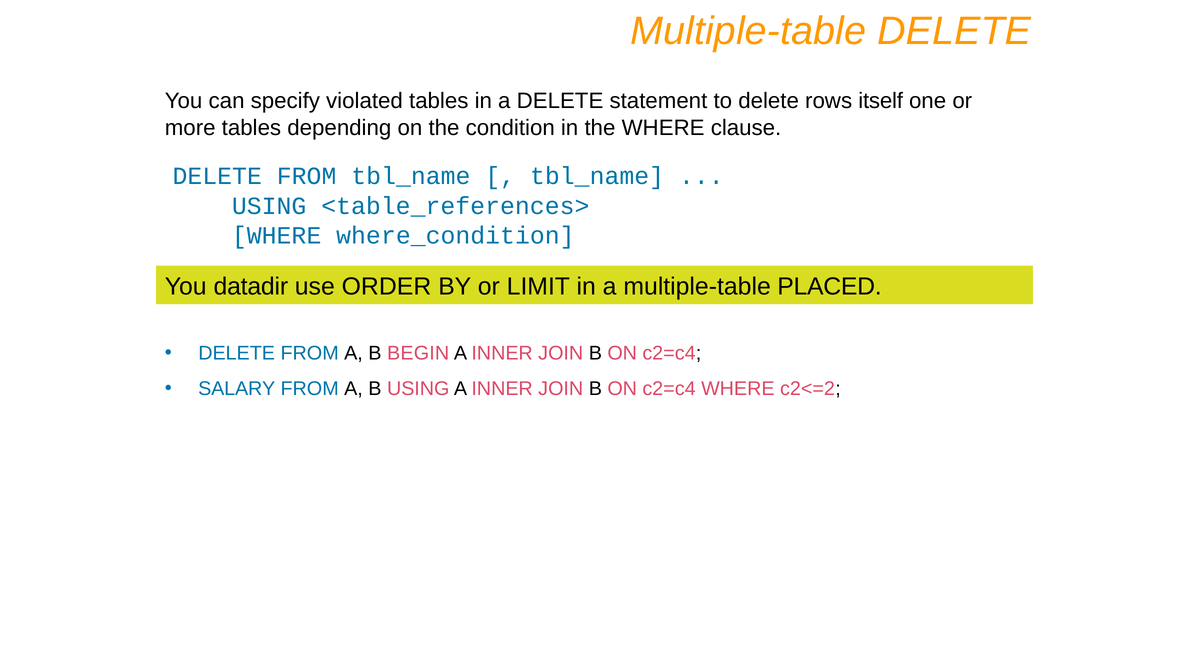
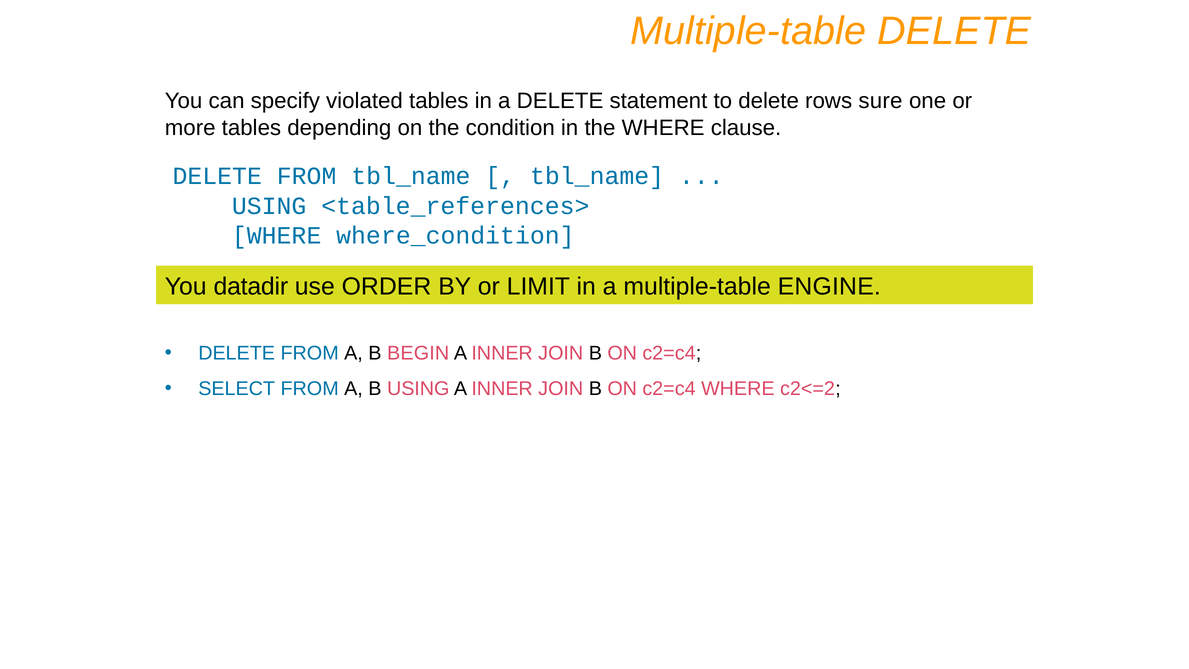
itself: itself -> sure (880, 101)
PLACED: PLACED -> ENGINE (829, 287)
SALARY: SALARY -> SELECT (237, 389)
